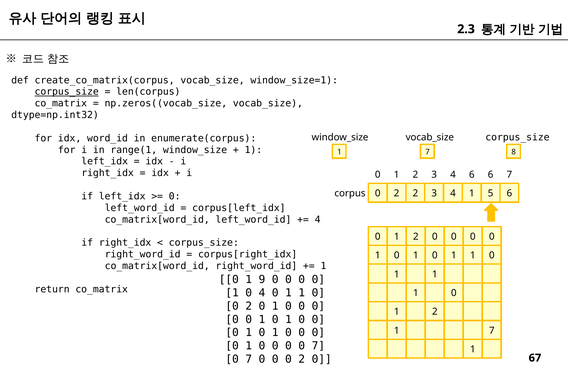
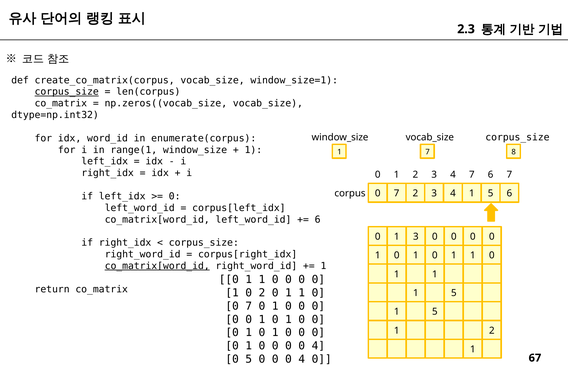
4 6: 6 -> 7 (472, 175)
2: 2 -> 7 (397, 194)
4: 4 -> 6 (318, 220)
2: 2 -> 3 (416, 237)
co_matrix[word_id underline: none -> present (157, 266)
9: 9 -> 1 (262, 280)
0 4: 4 -> 2 (262, 293)
0: 0 -> 5 (454, 293)
2: 2 -> 7 (249, 306)
2: 2 -> 5 (435, 312)
7: 7 -> 2 (492, 331)
7: 7 -> 4 (318, 346)
7: 7 -> 5 (249, 359)
2: 2 -> 4 (302, 359)
